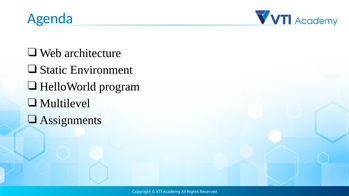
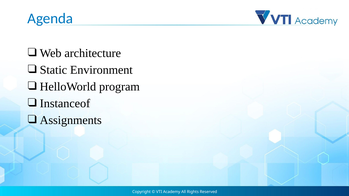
Multilevel: Multilevel -> Instanceof (65, 104)
